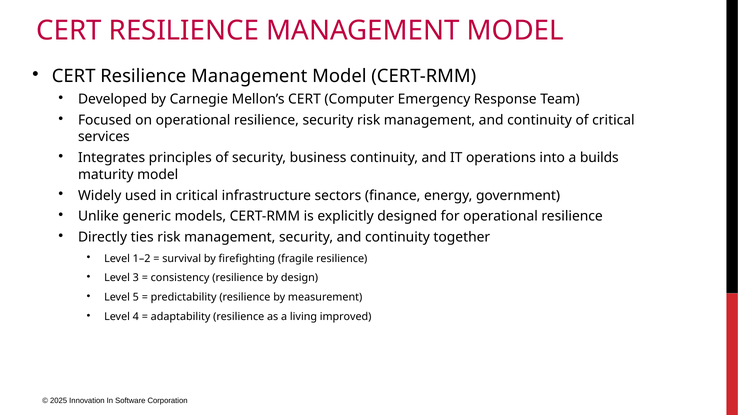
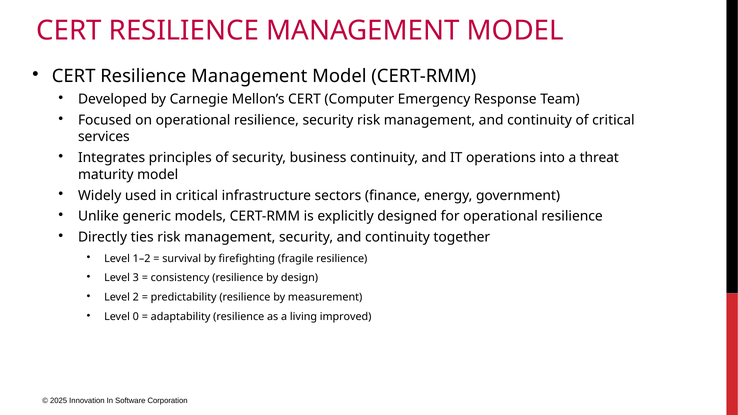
builds: builds -> threat (599, 158)
5: 5 -> 2 (136, 297)
4: 4 -> 0 (136, 317)
